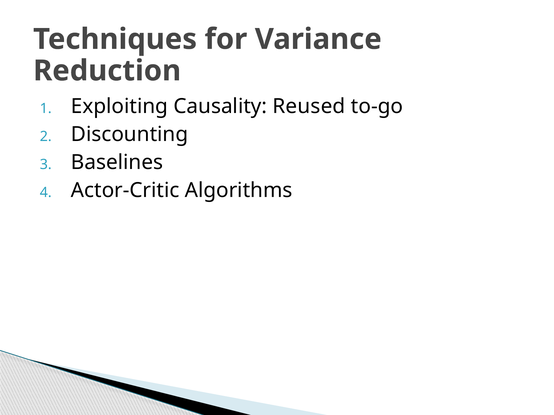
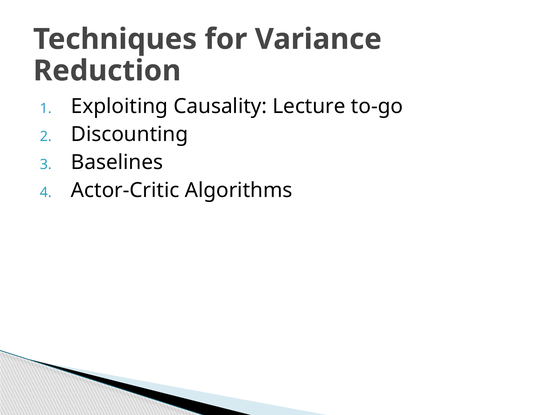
Reused: Reused -> Lecture (309, 106)
